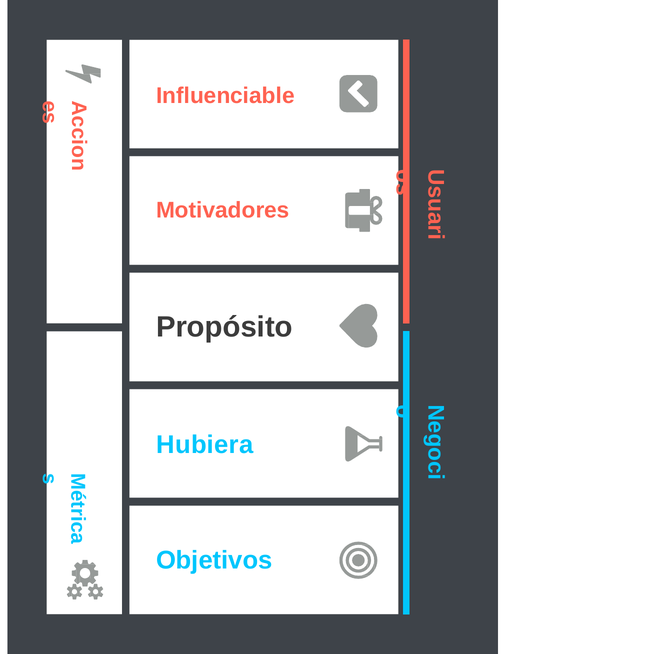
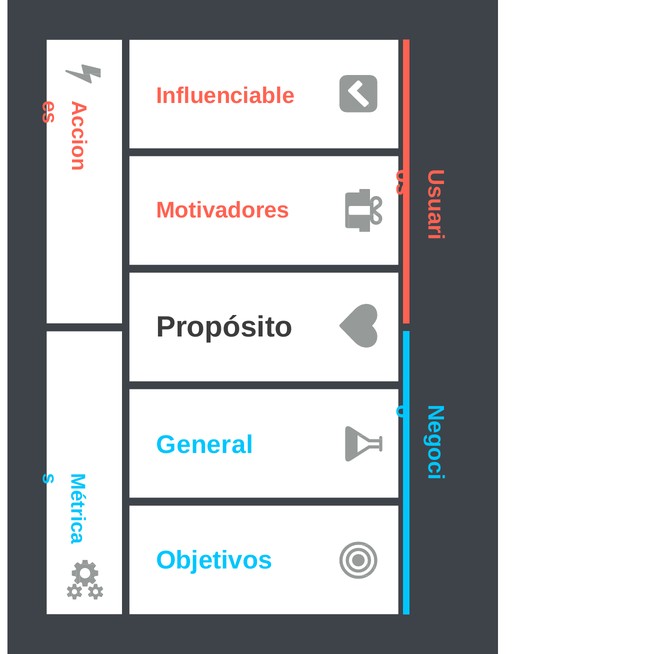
Hubiera: Hubiera -> General (205, 445)
